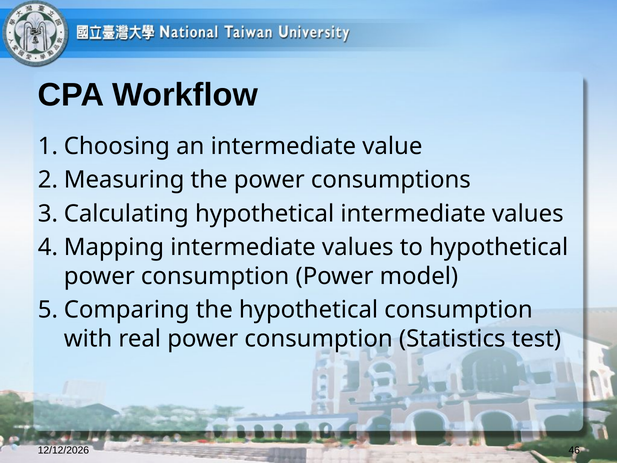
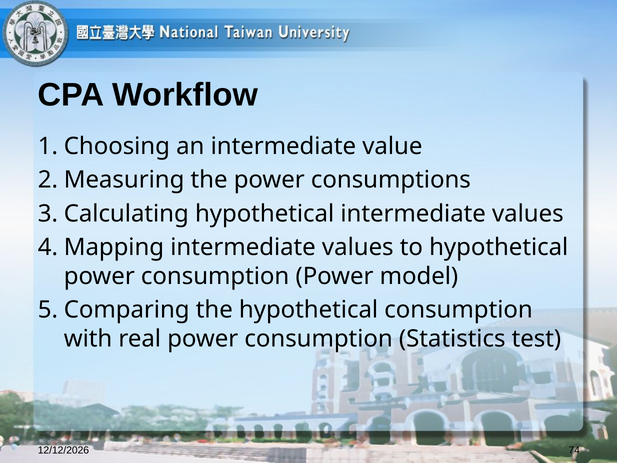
46: 46 -> 74 (574, 450)
